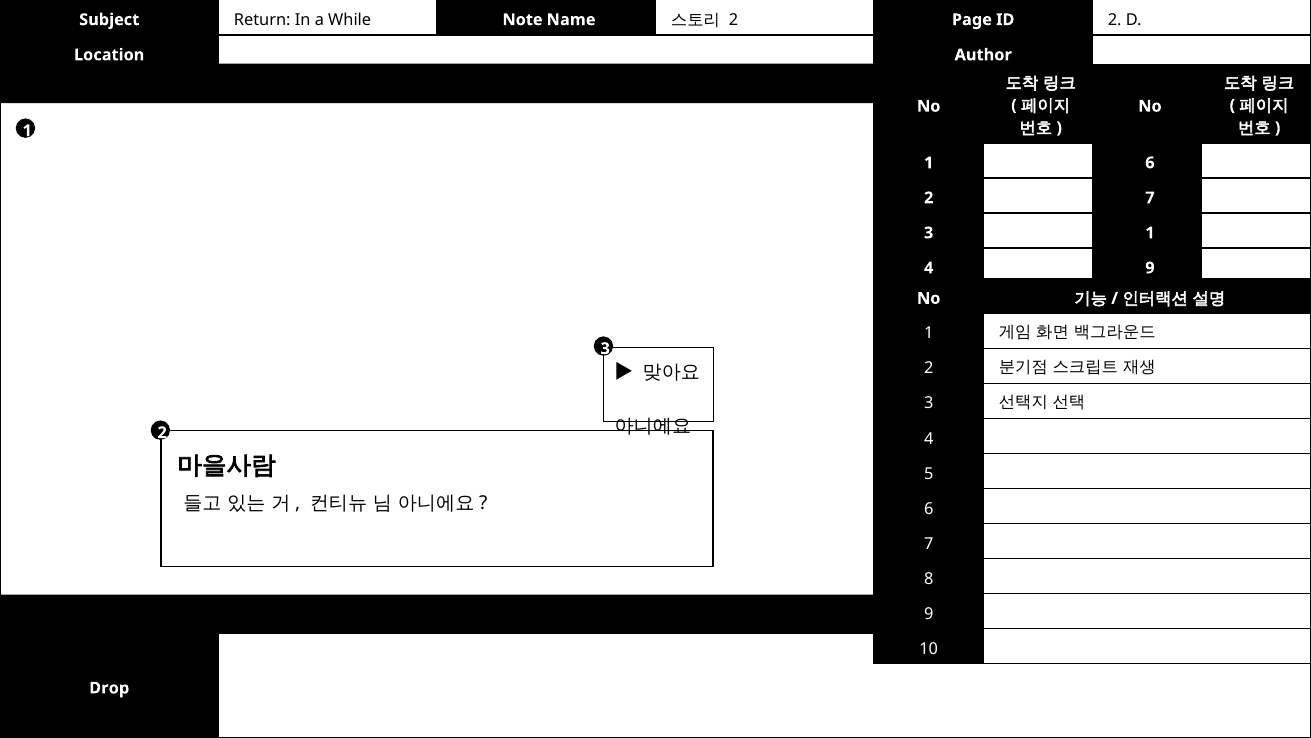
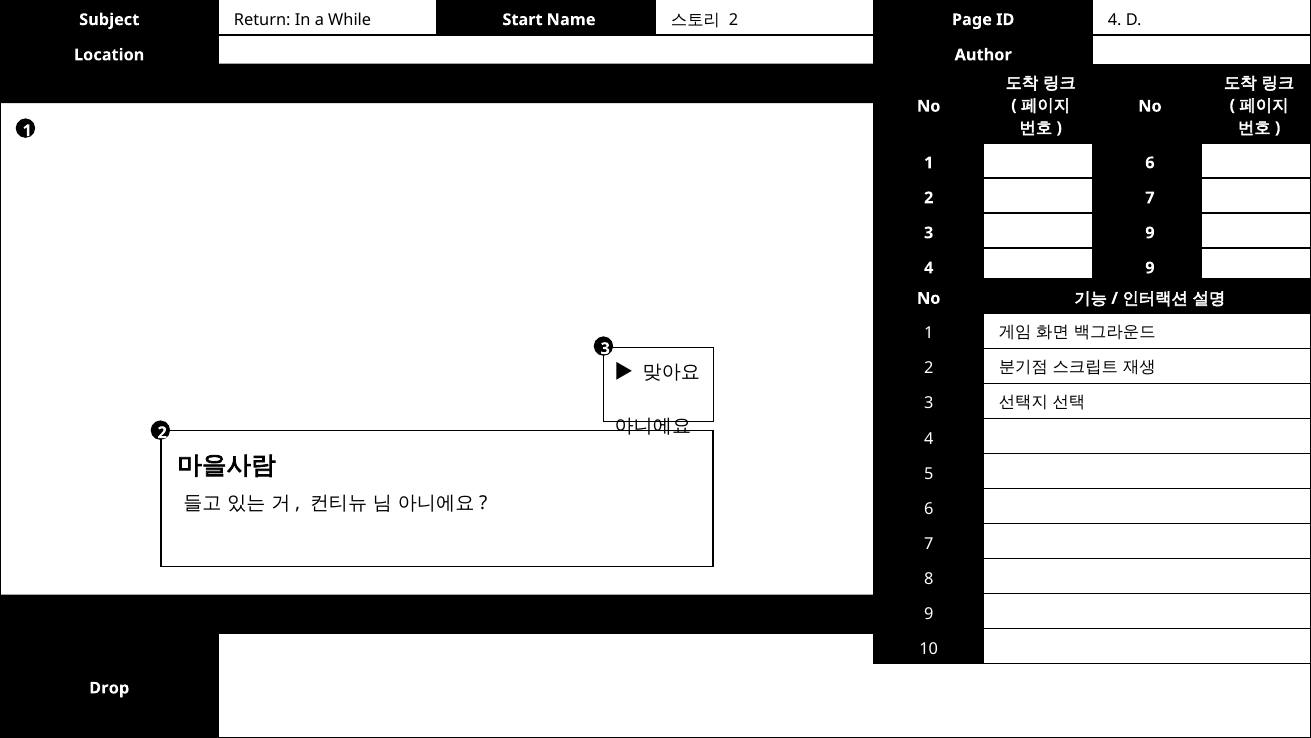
Note: Note -> Start (522, 20)
ID 2: 2 -> 4 (1115, 20)
3 1: 1 -> 9 (1150, 233)
